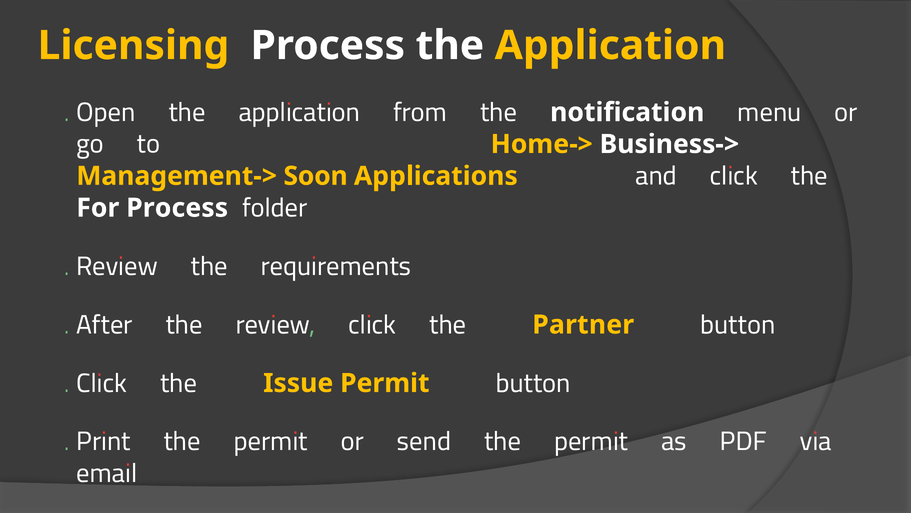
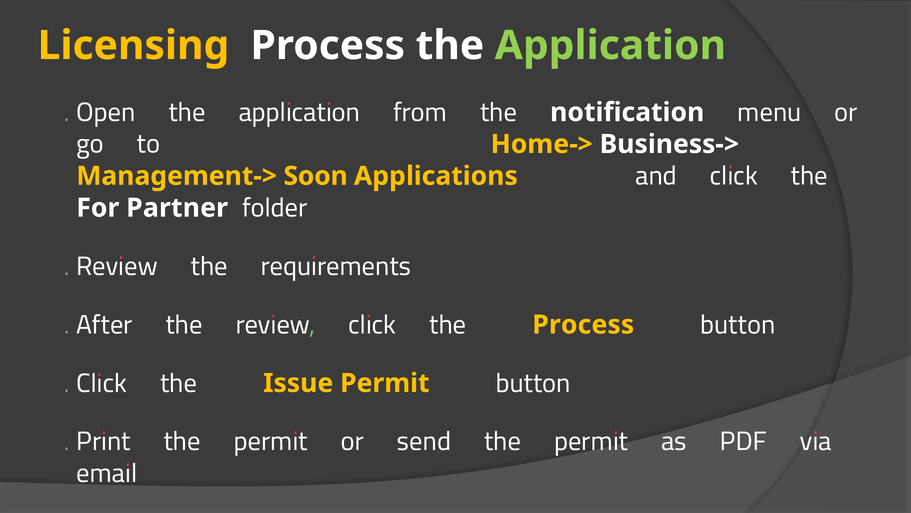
Application colour: yellow -> light green (610, 46)
For Process: Process -> Partner (177, 208)
the Partner: Partner -> Process (583, 324)
